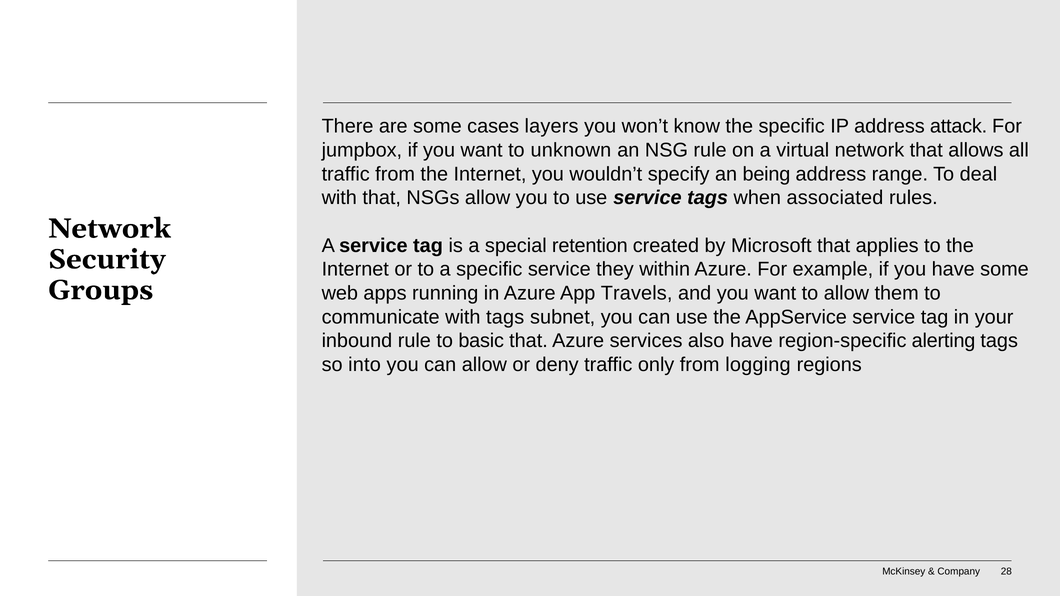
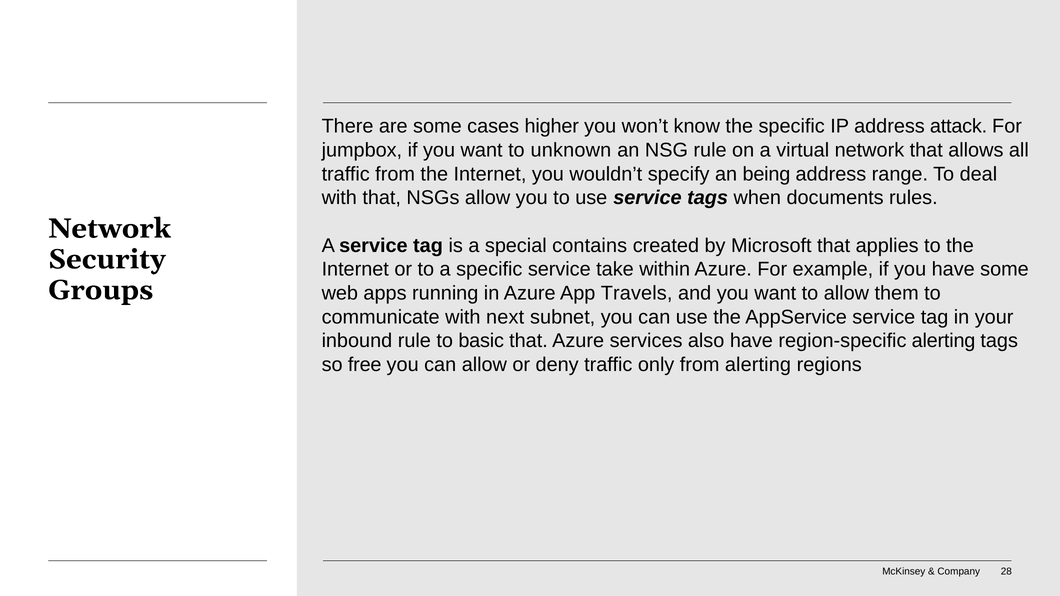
layers: layers -> higher (552, 126)
associated: associated -> documents (835, 198)
retention: retention -> contains (590, 246)
they: they -> take (615, 269)
with tags: tags -> next (505, 317)
into: into -> free (365, 365)
from logging: logging -> alerting (758, 365)
